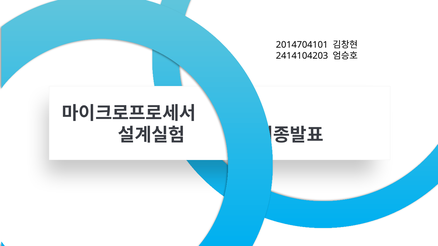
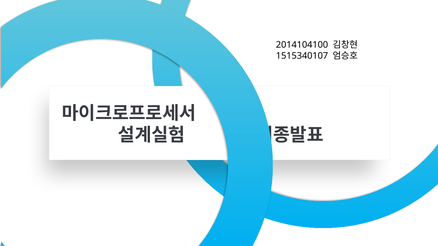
2014704101: 2014704101 -> 2014104100 (302, 45)
2414104203: 2414104203 -> 1515340107 (302, 56)
